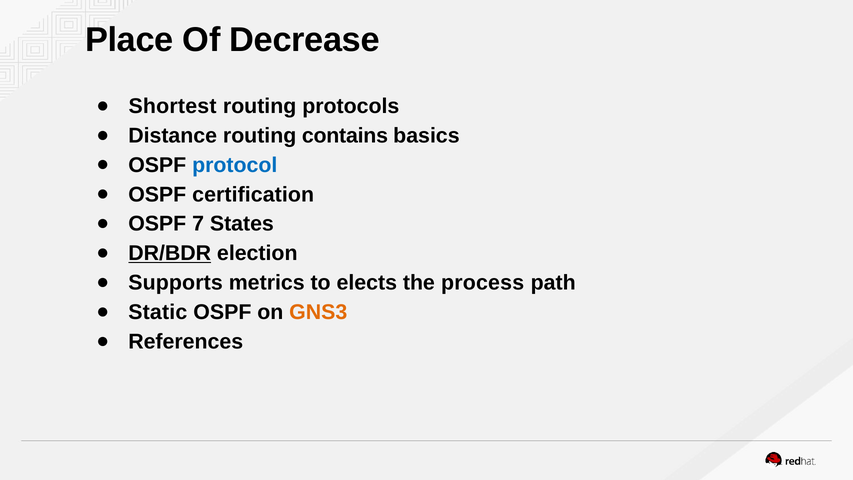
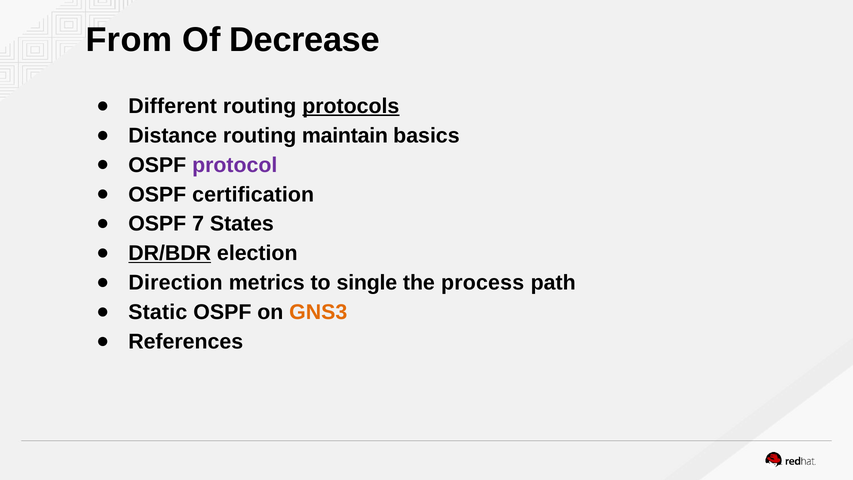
Place: Place -> From (129, 40)
Shortest: Shortest -> Different (173, 106)
protocols underline: none -> present (351, 106)
contains: contains -> maintain (345, 136)
protocol colour: blue -> purple (235, 165)
Supports: Supports -> Direction (176, 283)
elects: elects -> single (367, 283)
